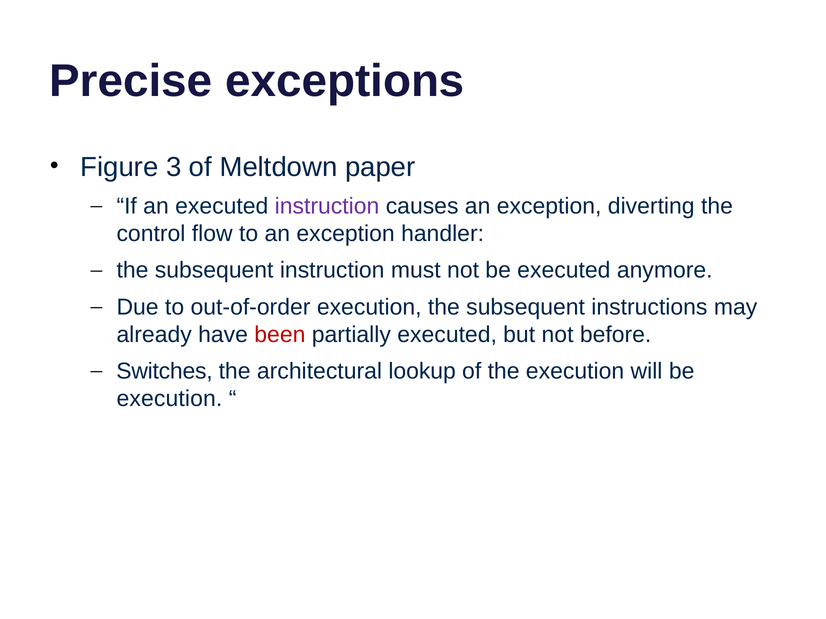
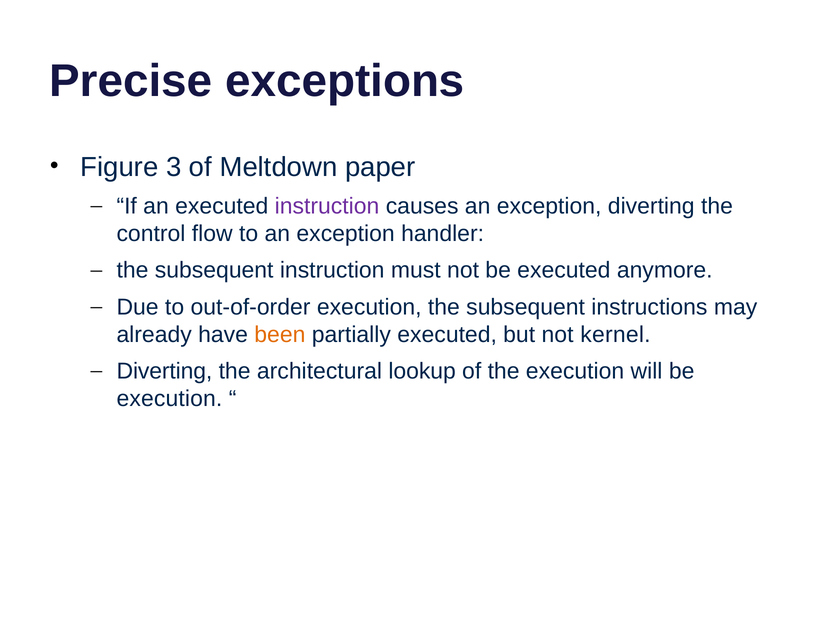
been colour: red -> orange (280, 335)
before: before -> kernel (615, 335)
Switches: Switches -> Diverting (164, 372)
